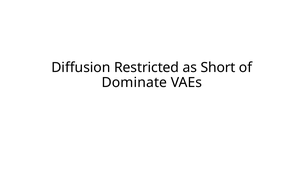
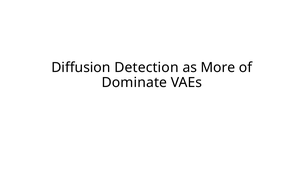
Restricted: Restricted -> Detection (146, 68)
Short: Short -> More (218, 68)
